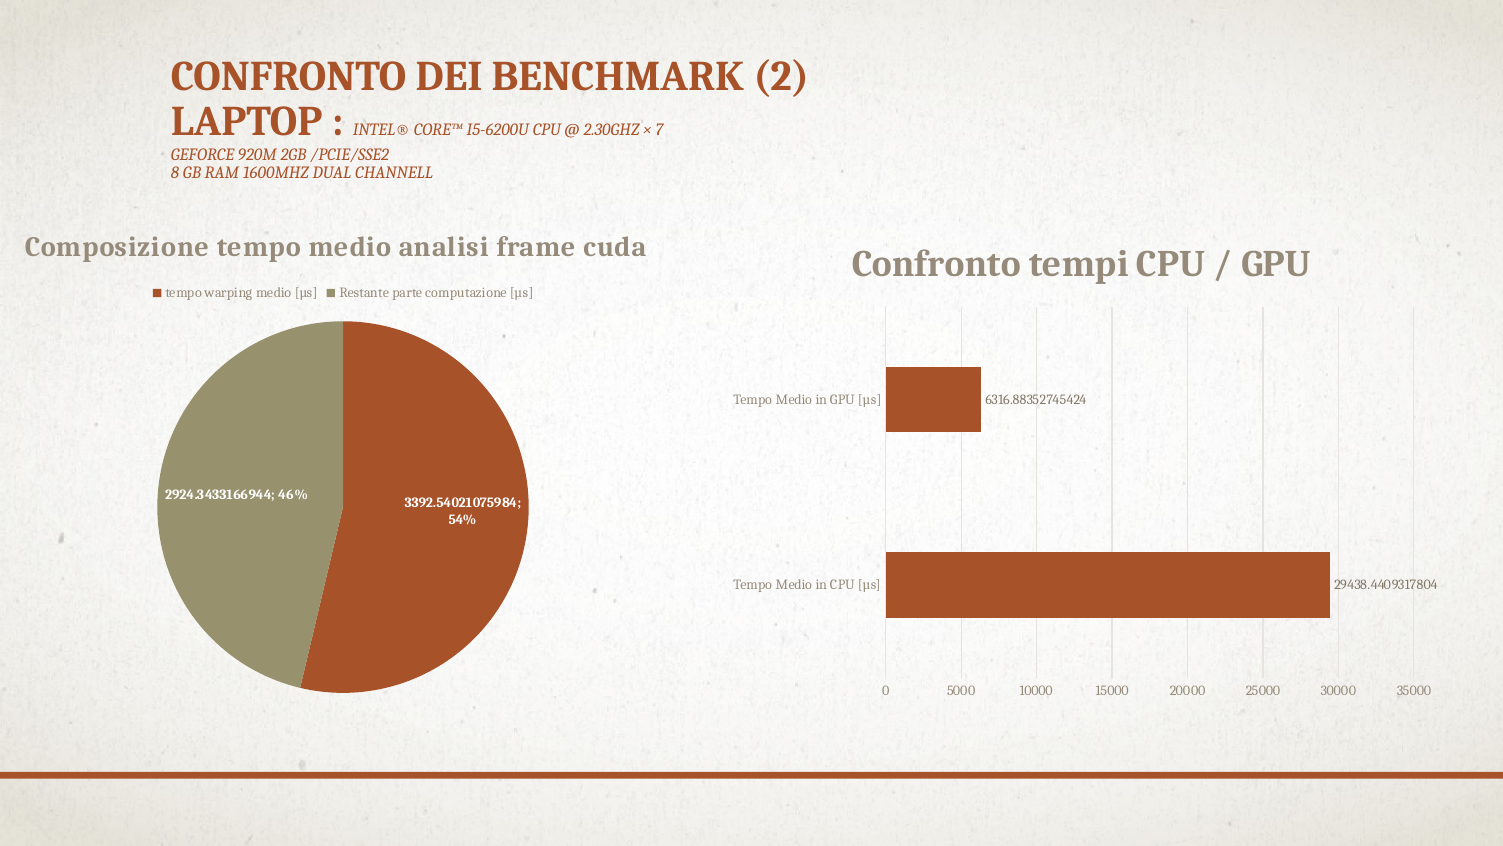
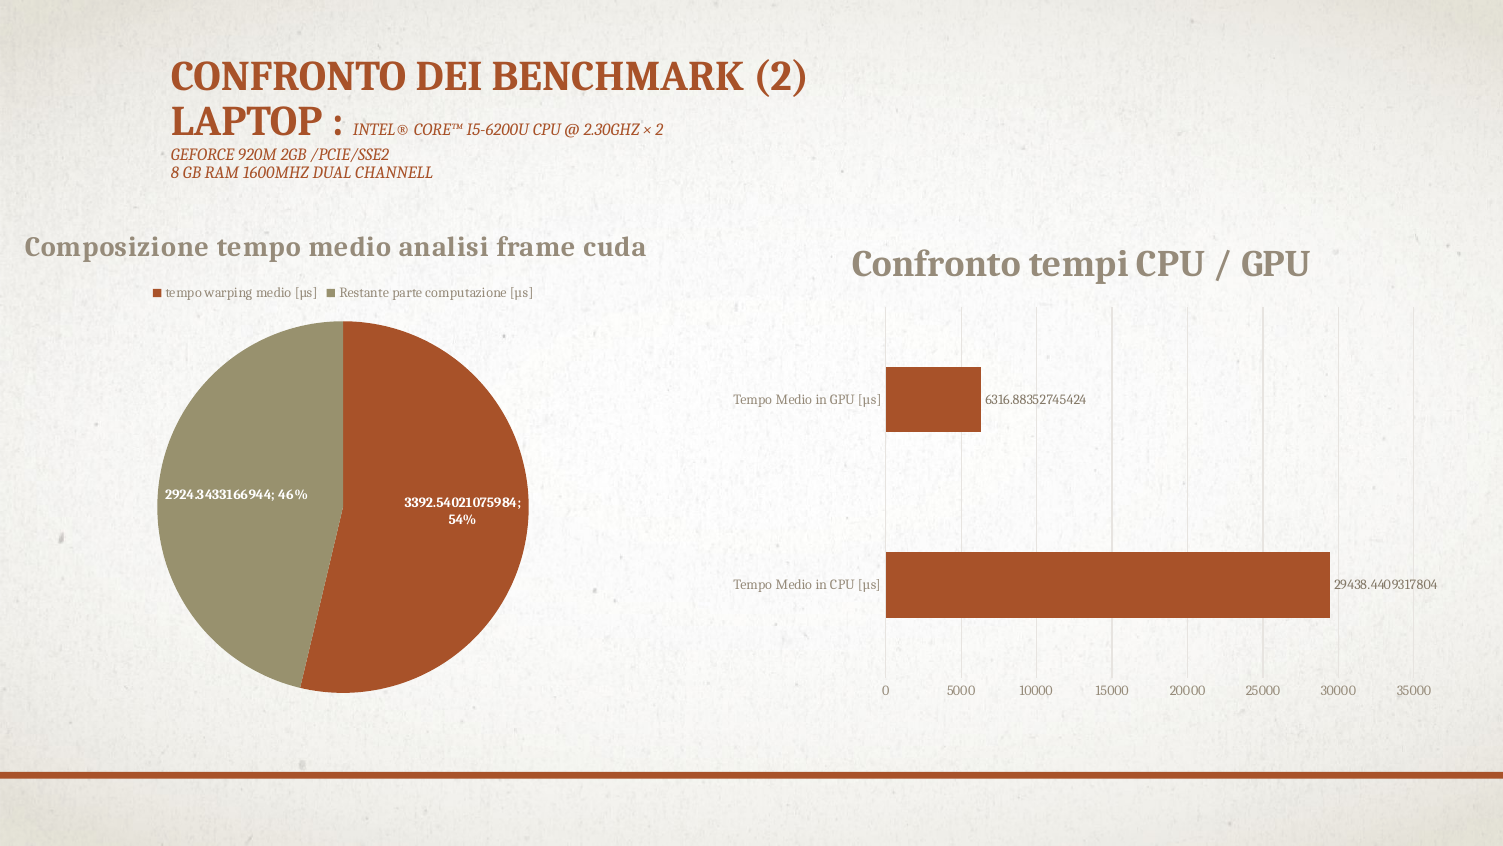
7: 7 -> 2 (659, 130)
